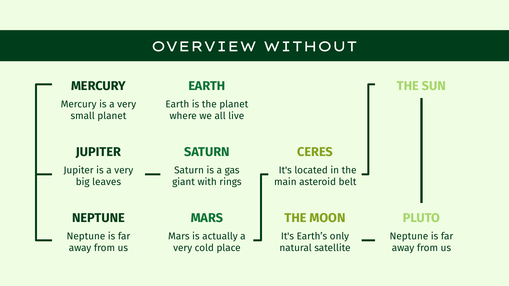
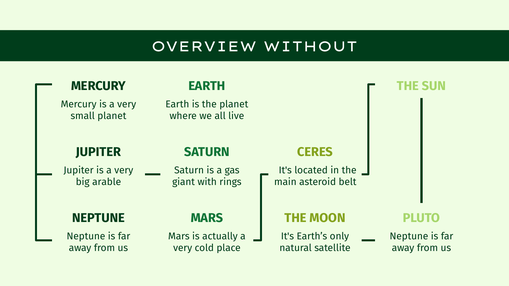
leaves: leaves -> arable (107, 182)
